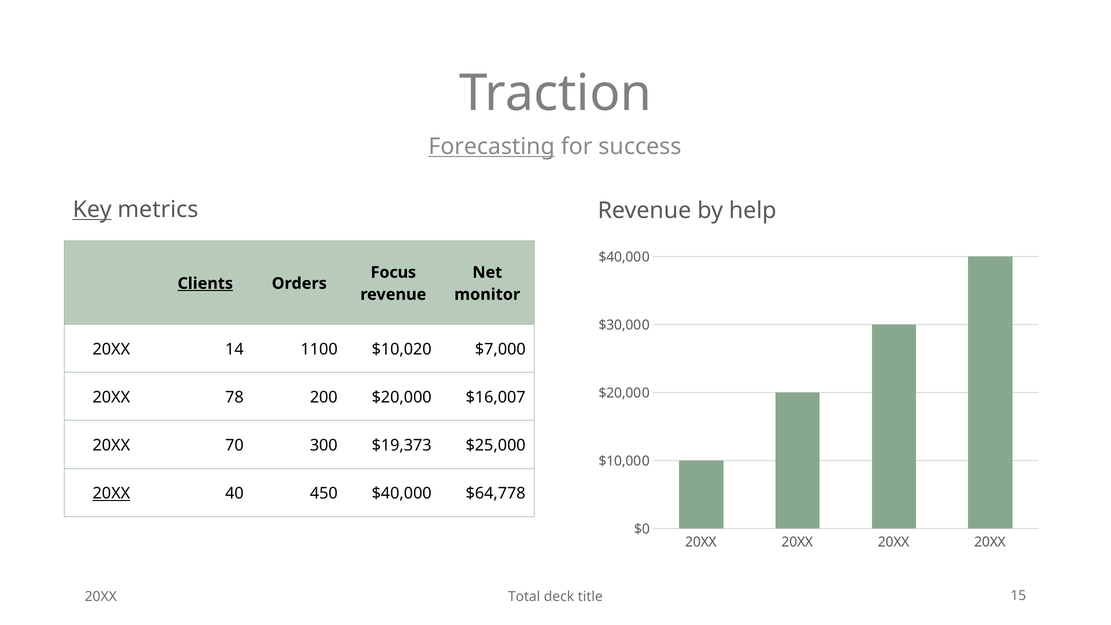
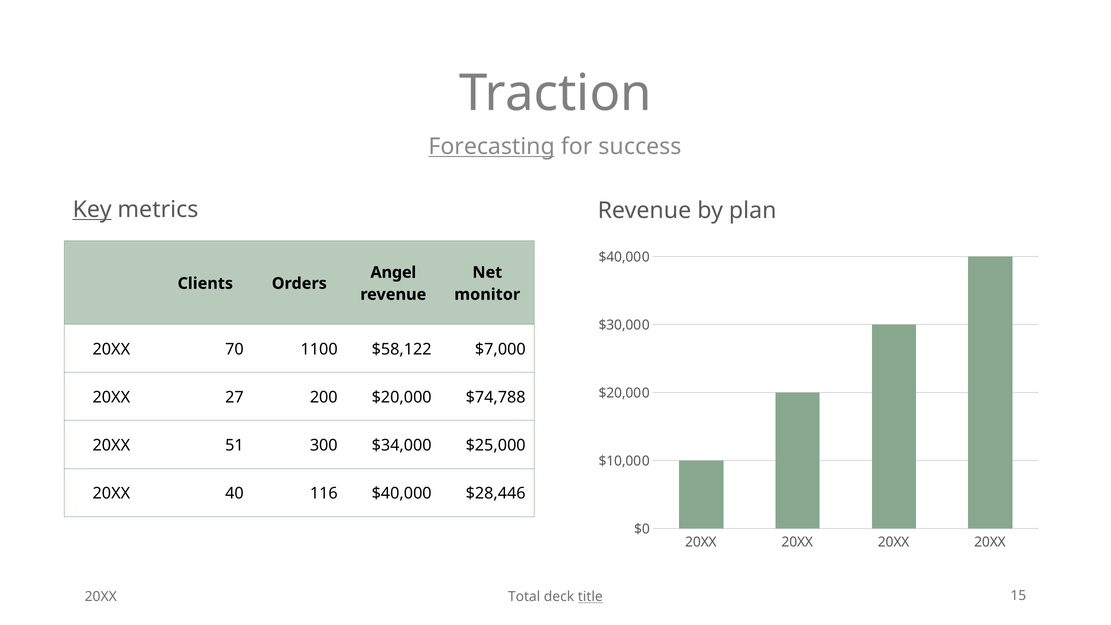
help: help -> plan (753, 211)
Focus: Focus -> Angel (393, 272)
Clients underline: present -> none (205, 283)
14: 14 -> 70 (234, 349)
$10,020: $10,020 -> $58,122 (402, 349)
78: 78 -> 27 (234, 397)
$16,007: $16,007 -> $74,788 (496, 397)
70: 70 -> 51 (234, 445)
$19,373: $19,373 -> $34,000 (402, 445)
20XX underline: present -> none (111, 493)
450: 450 -> 116 (324, 493)
$64,778: $64,778 -> $28,446 (496, 493)
title underline: none -> present (590, 597)
